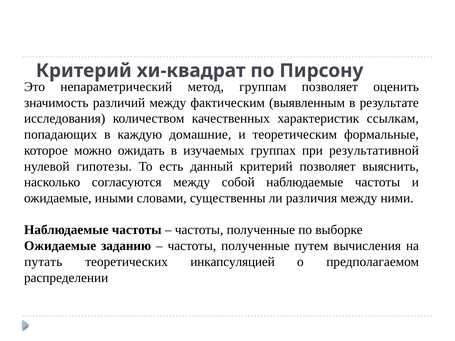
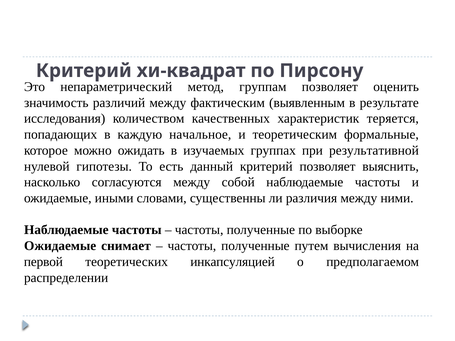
ссылкам: ссылкам -> теряется (393, 119)
домашние: домашние -> начальное (200, 135)
заданию: заданию -> снимает (126, 246)
путать: путать -> первой (43, 262)
